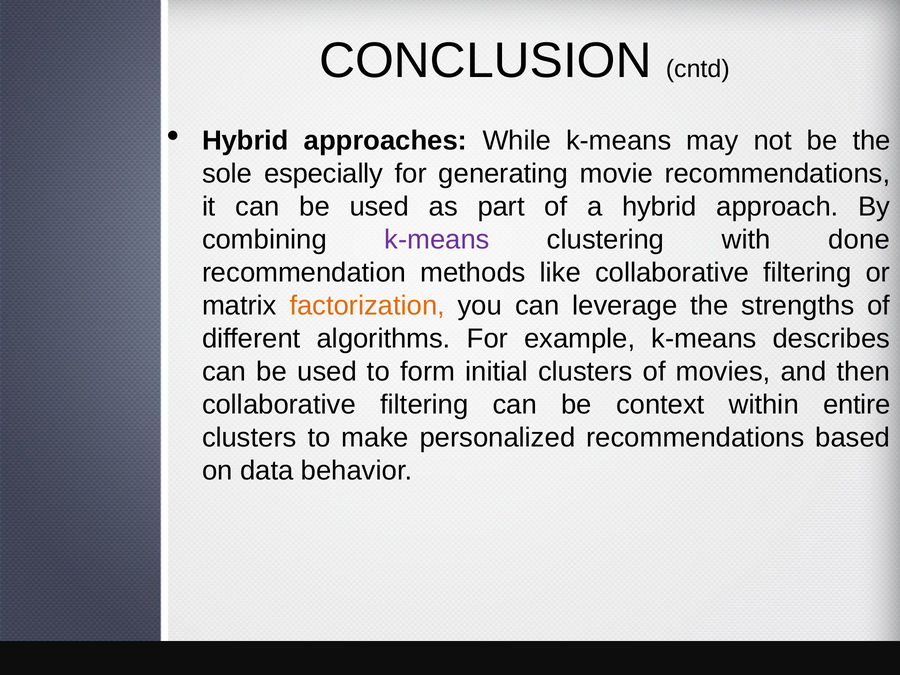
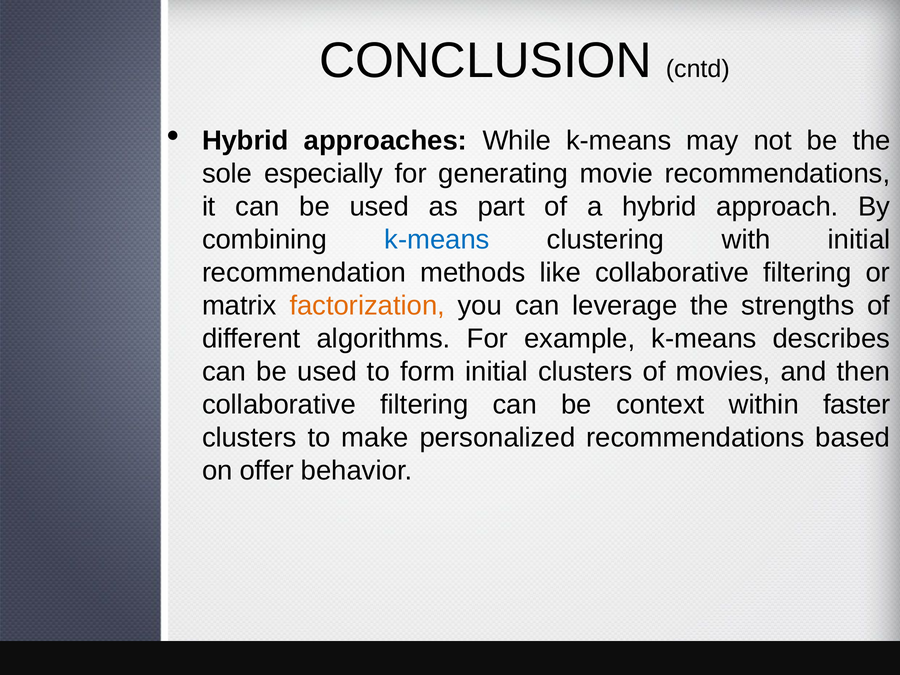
k-means colour: purple -> blue (437, 240)
with done: done -> initial (859, 240)
entire: entire -> faster (857, 405)
data: data -> offer (267, 470)
